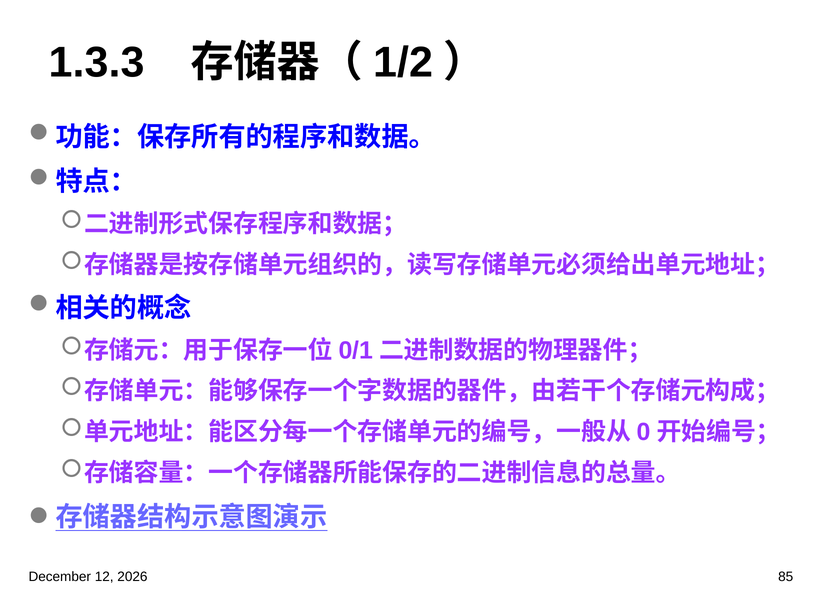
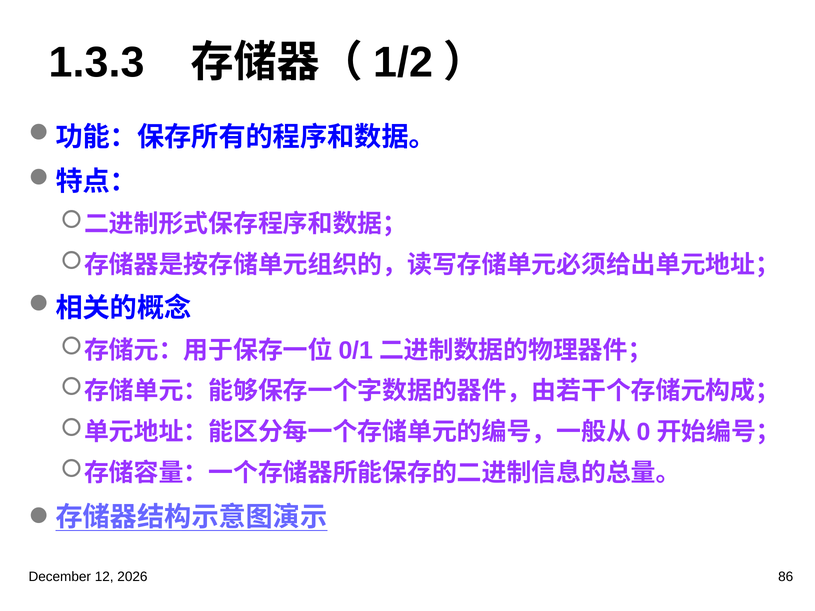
85: 85 -> 86 (786, 577)
